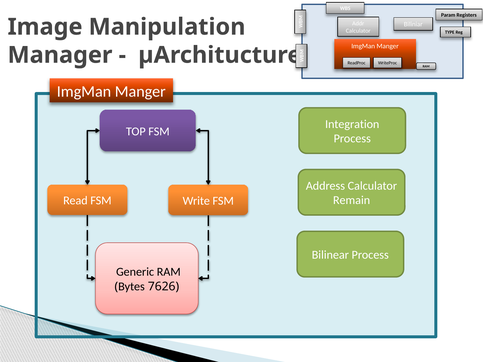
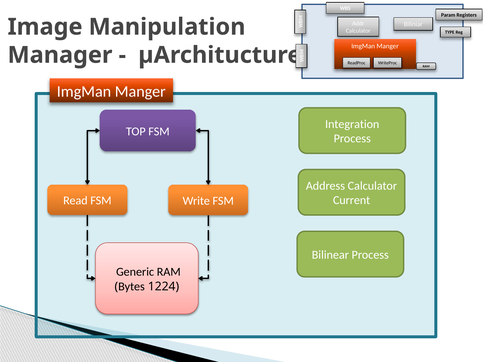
Remain: Remain -> Current (352, 200)
7626: 7626 -> 1224 (162, 287)
